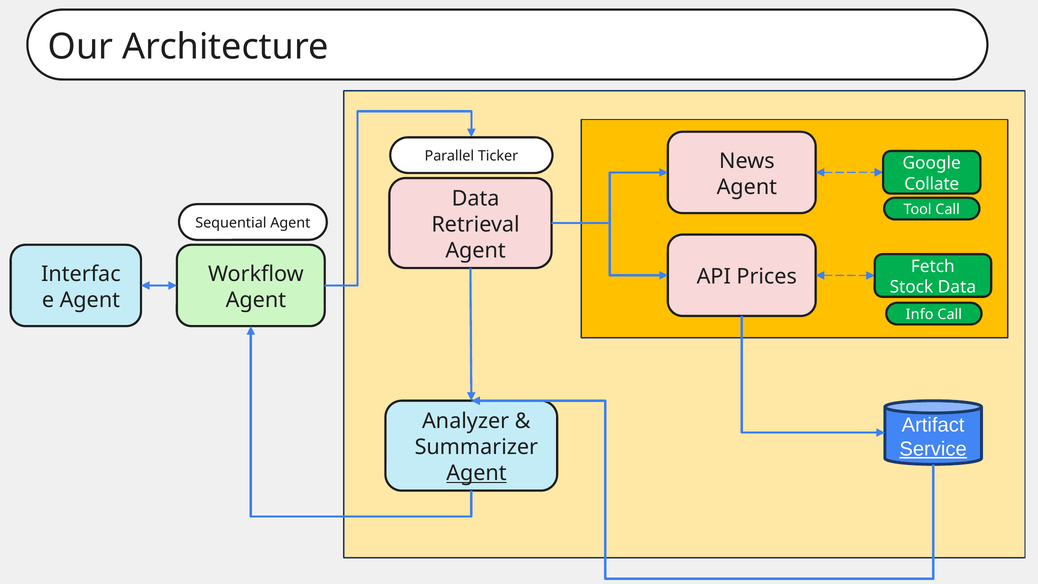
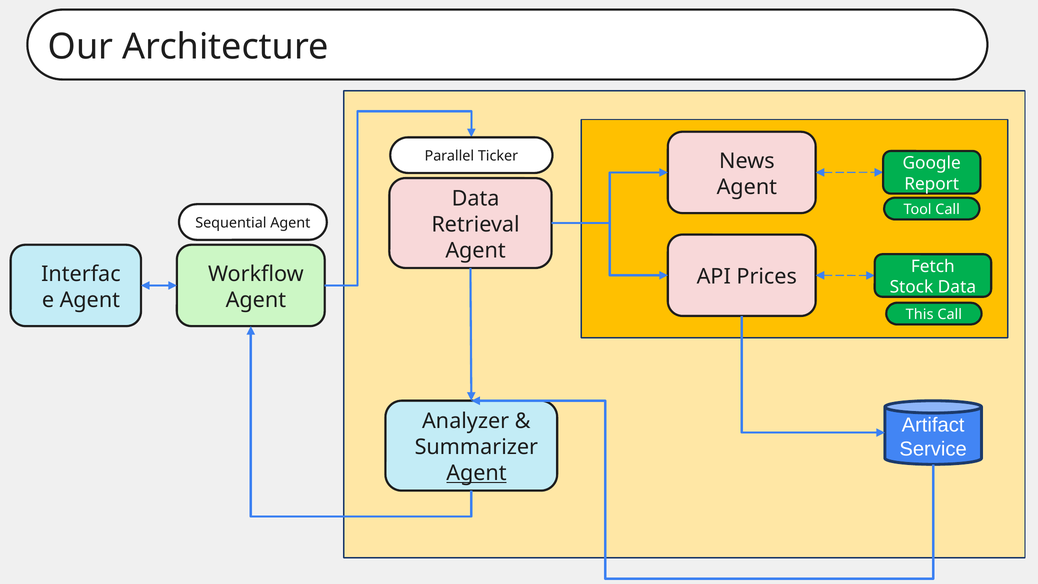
Collate: Collate -> Report (932, 184)
Info: Info -> This (920, 314)
Service underline: present -> none (933, 449)
